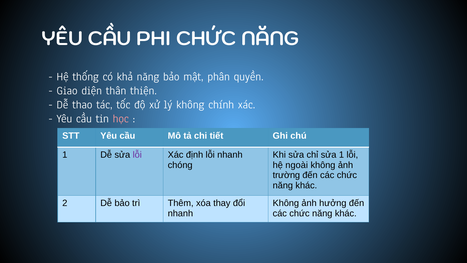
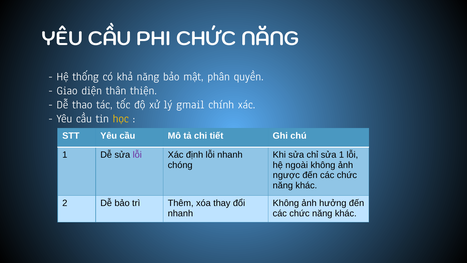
lý không: không -> gmail (190, 104)
học colour: pink -> yellow (121, 118)
trường: trường -> ngược (286, 175)
